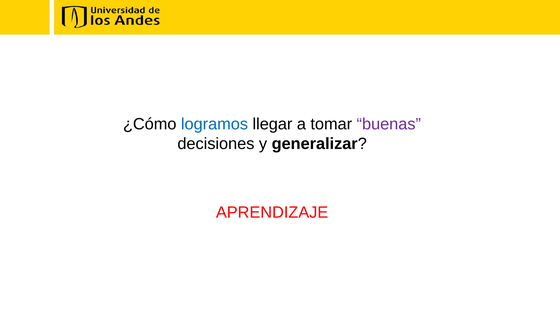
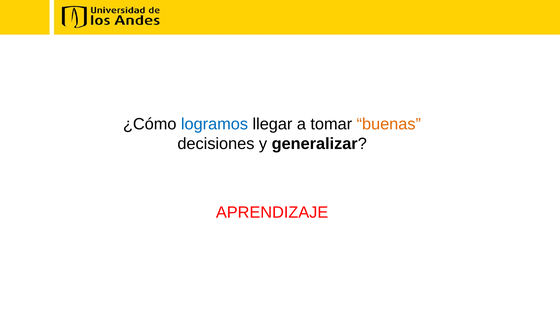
buenas colour: purple -> orange (389, 124)
